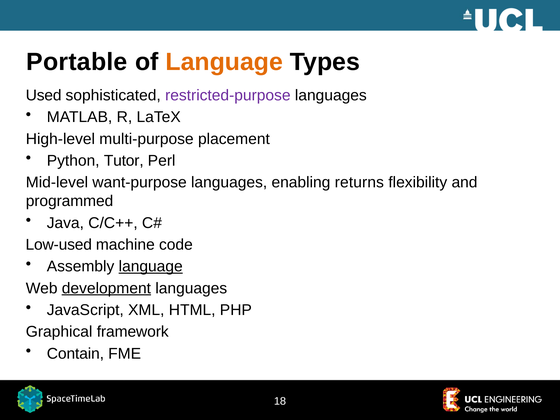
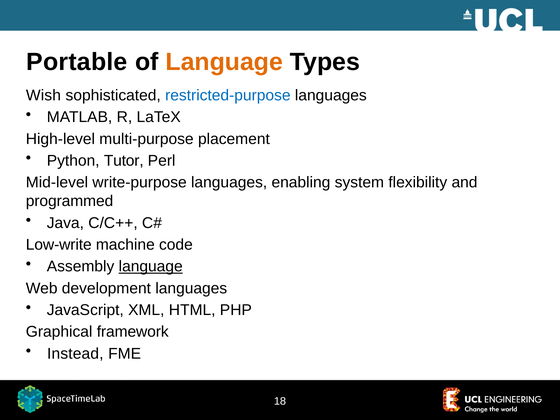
Used: Used -> Wish (43, 95)
restricted-purpose colour: purple -> blue (228, 95)
want-purpose: want-purpose -> write-purpose (140, 182)
returns: returns -> system (359, 182)
Low-used: Low-used -> Low-write (59, 245)
development underline: present -> none (106, 288)
Contain: Contain -> Instead (75, 354)
